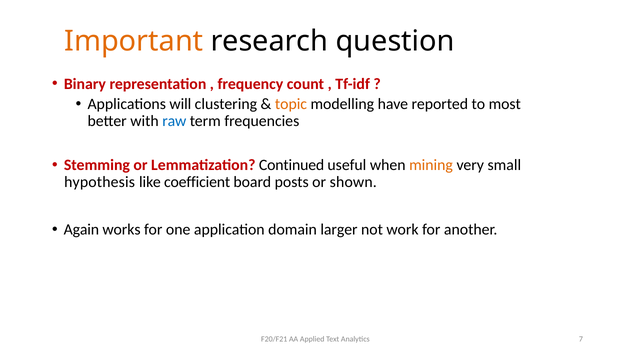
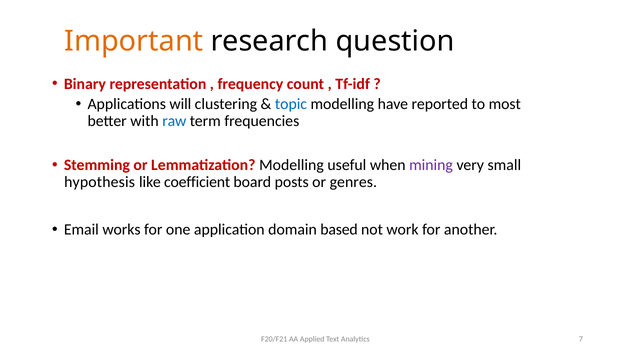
topic colour: orange -> blue (291, 104)
Lemmatization Continued: Continued -> Modelling (292, 165)
mining colour: orange -> purple (431, 165)
shown: shown -> genres (353, 182)
Again: Again -> Email (81, 229)
larger: larger -> based (339, 229)
